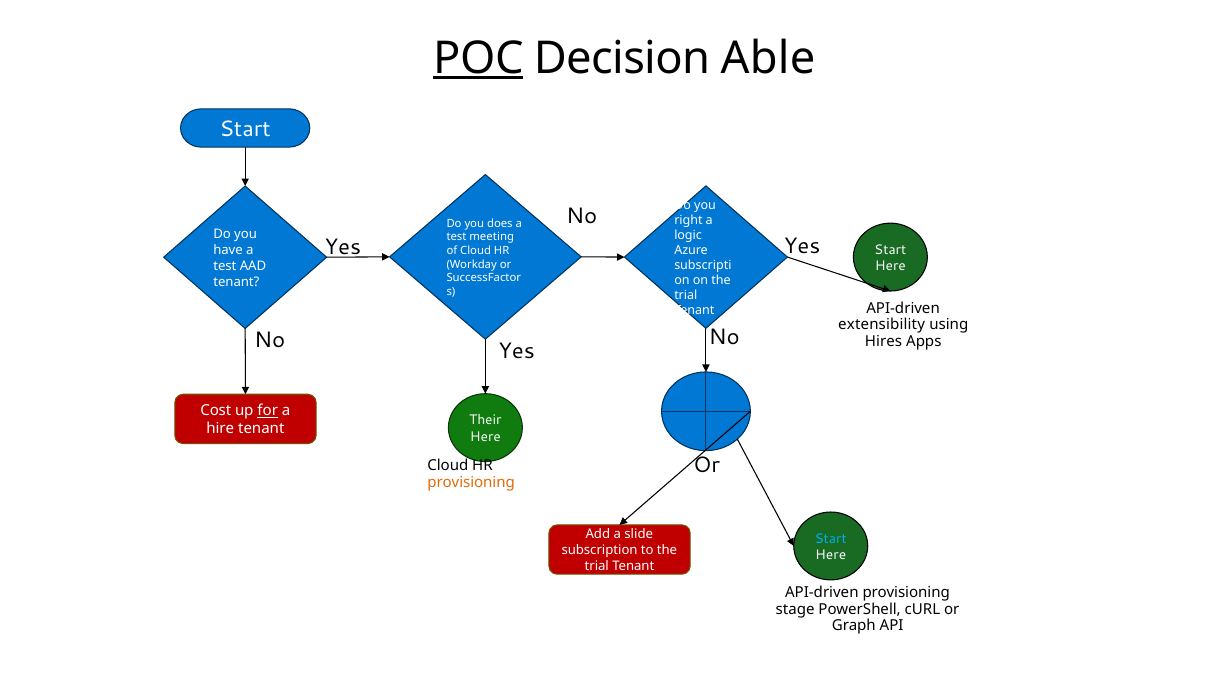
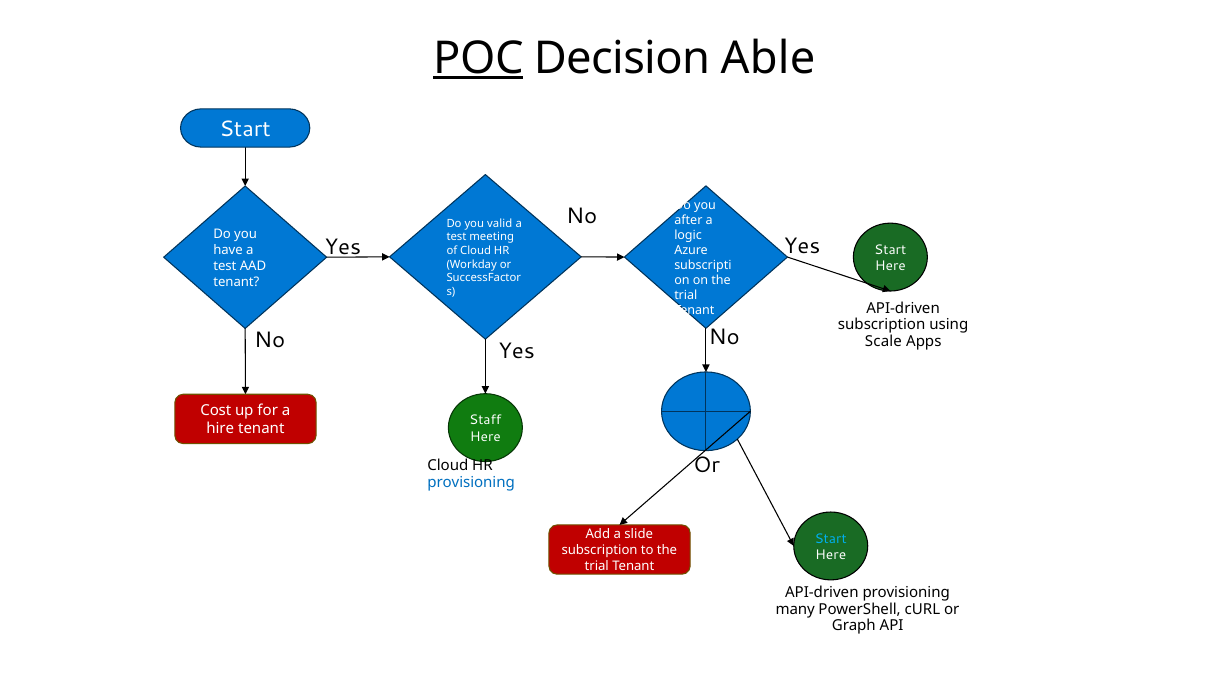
right: right -> after (688, 220)
does: does -> valid (500, 224)
extensibility: extensibility -> subscription (882, 325)
Hires: Hires -> Scale (883, 341)
for underline: present -> none (268, 411)
Their: Their -> Staff (485, 420)
provisioning colour: orange -> blue (471, 482)
stage: stage -> many (795, 609)
